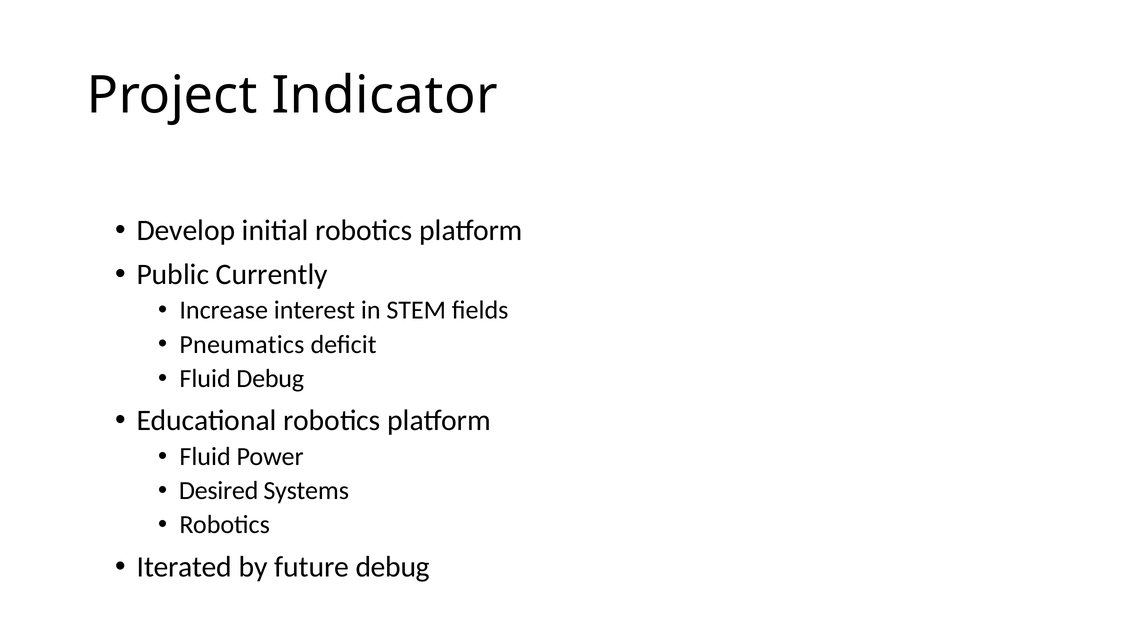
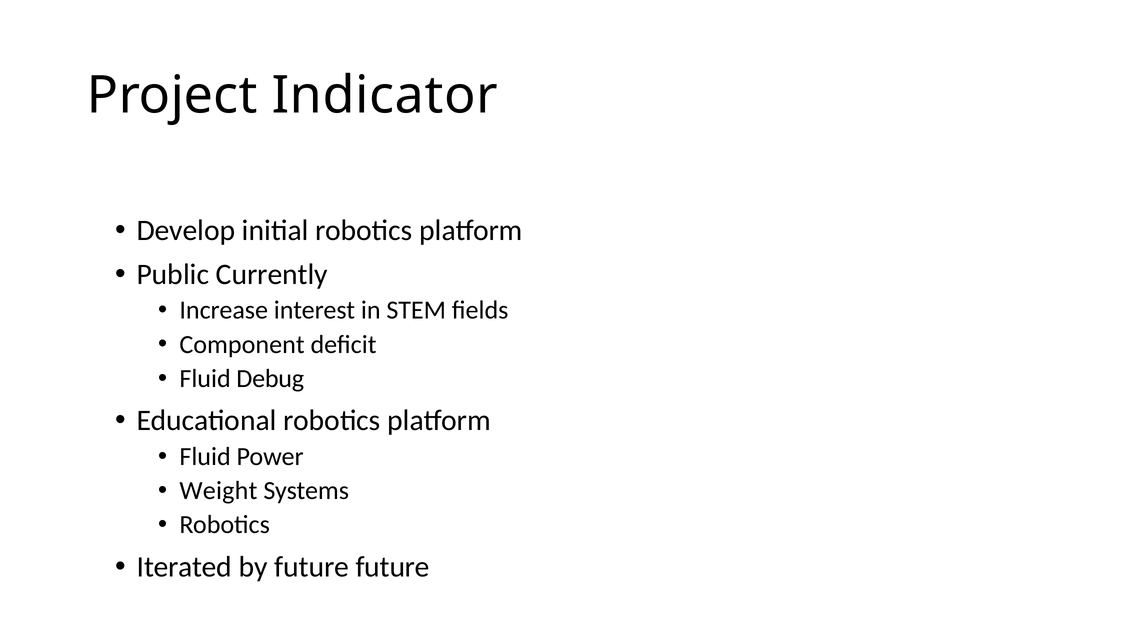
Pneumatics: Pneumatics -> Component (242, 345)
Desired: Desired -> Weight (218, 491)
future debug: debug -> future (393, 567)
